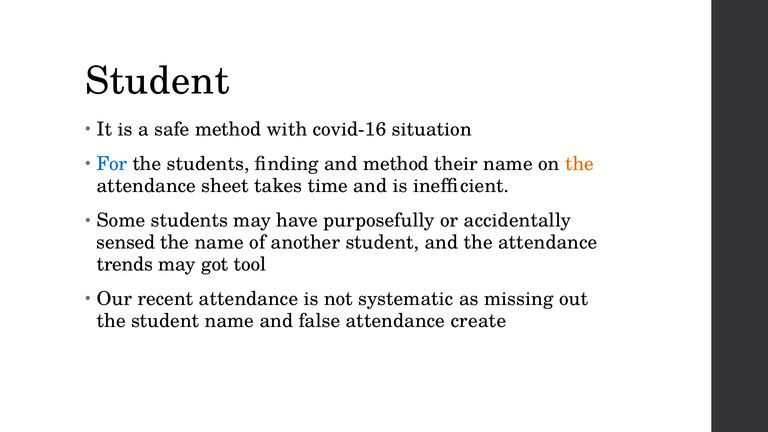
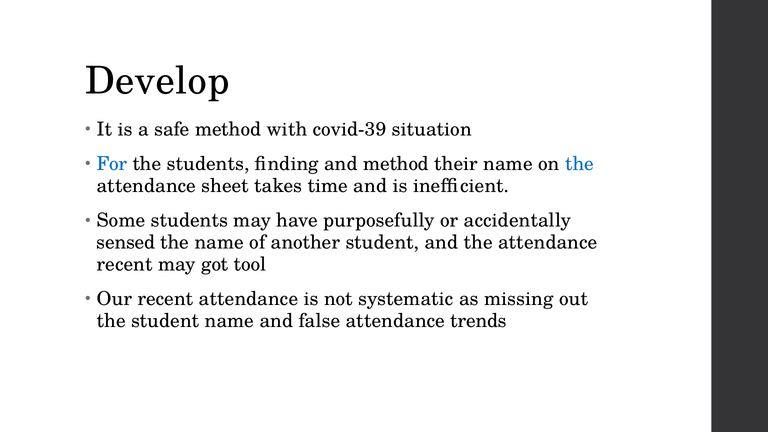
Student: Student -> Develop (157, 81)
covid-16: covid-16 -> covid-39 (349, 129)
the colour: orange -> blue (579, 164)
trends: trends -> recent (125, 264)
create: create -> trends (479, 321)
